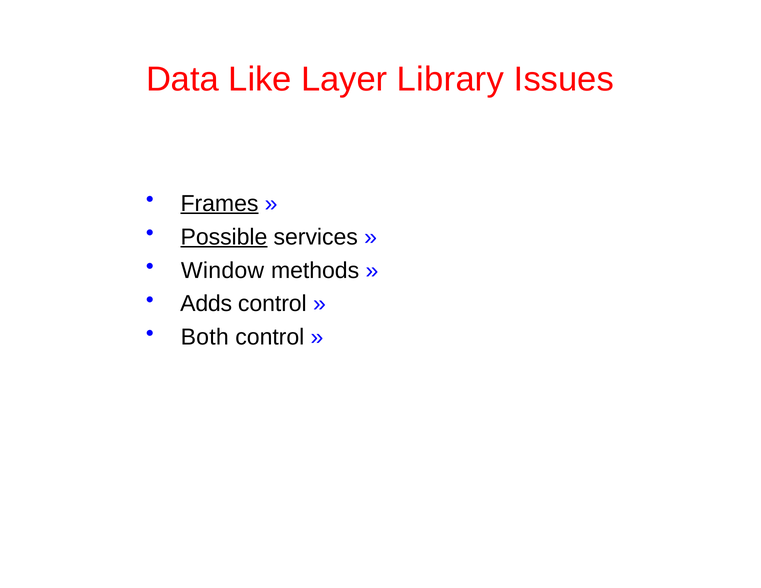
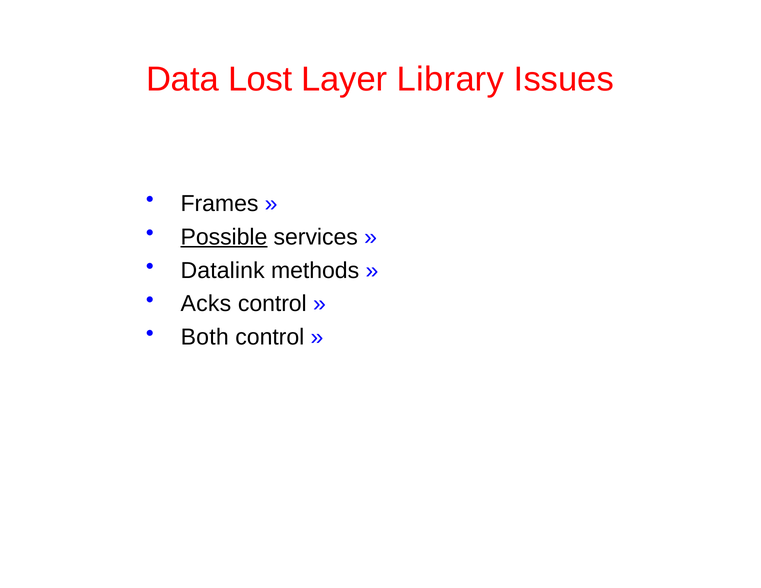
Like: Like -> Lost (260, 79)
Frames underline: present -> none (220, 204)
Window: Window -> Datalink (223, 270)
Adds: Adds -> Acks (206, 304)
